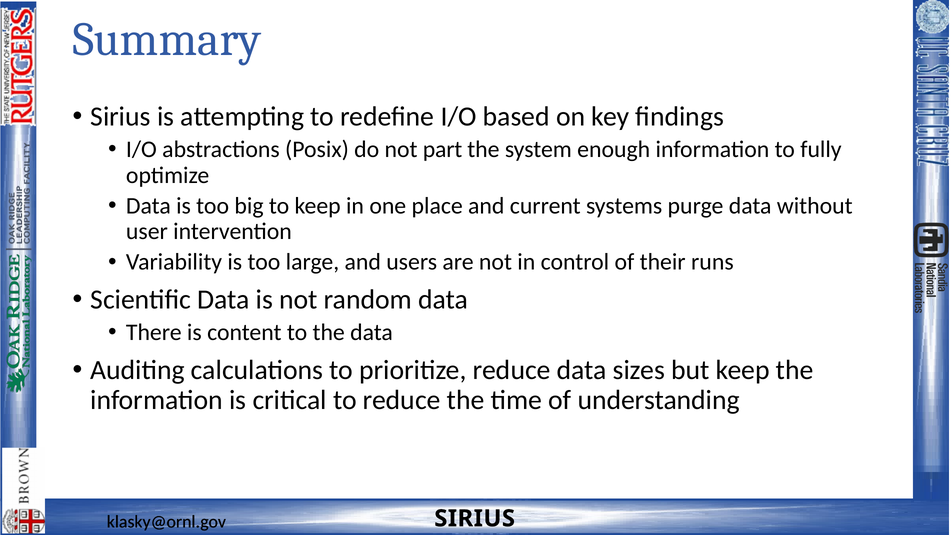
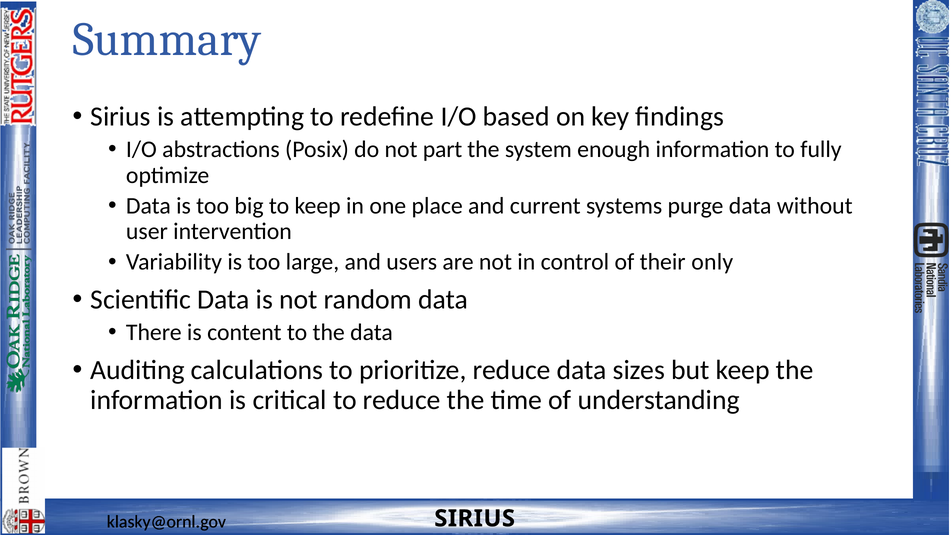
runs: runs -> only (712, 262)
